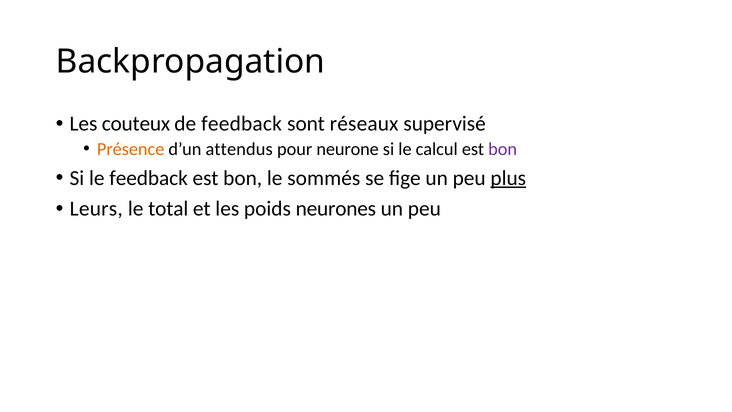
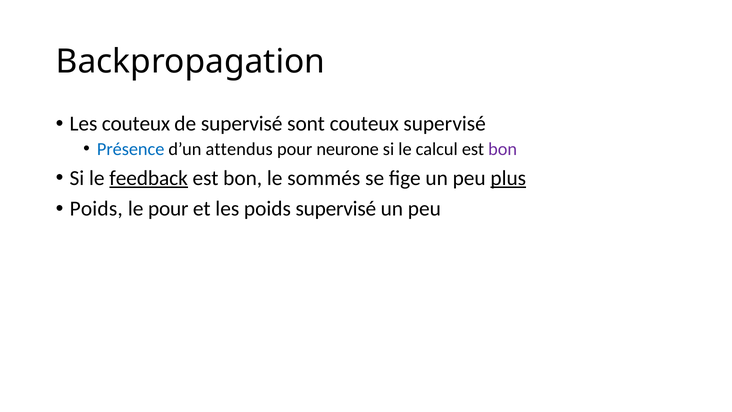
de feedback: feedback -> supervisé (242, 124)
sont réseaux: réseaux -> couteux (364, 124)
Présence colour: orange -> blue (131, 149)
feedback underline: none -> present (149, 178)
Leurs: Leurs -> Poids (96, 209)
le total: total -> pour (168, 209)
poids neurones: neurones -> supervisé (336, 209)
